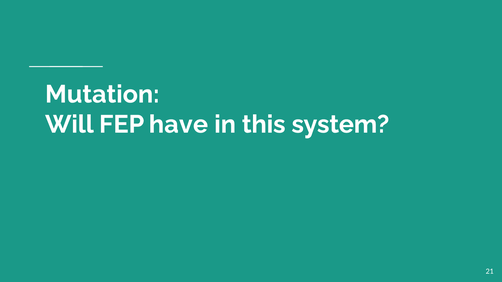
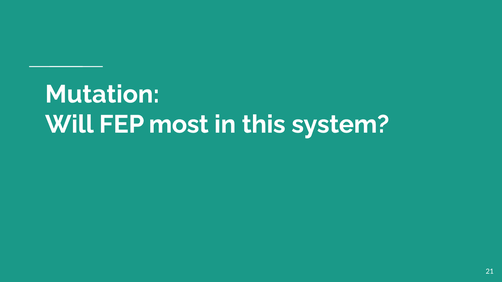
have: have -> most (179, 125)
